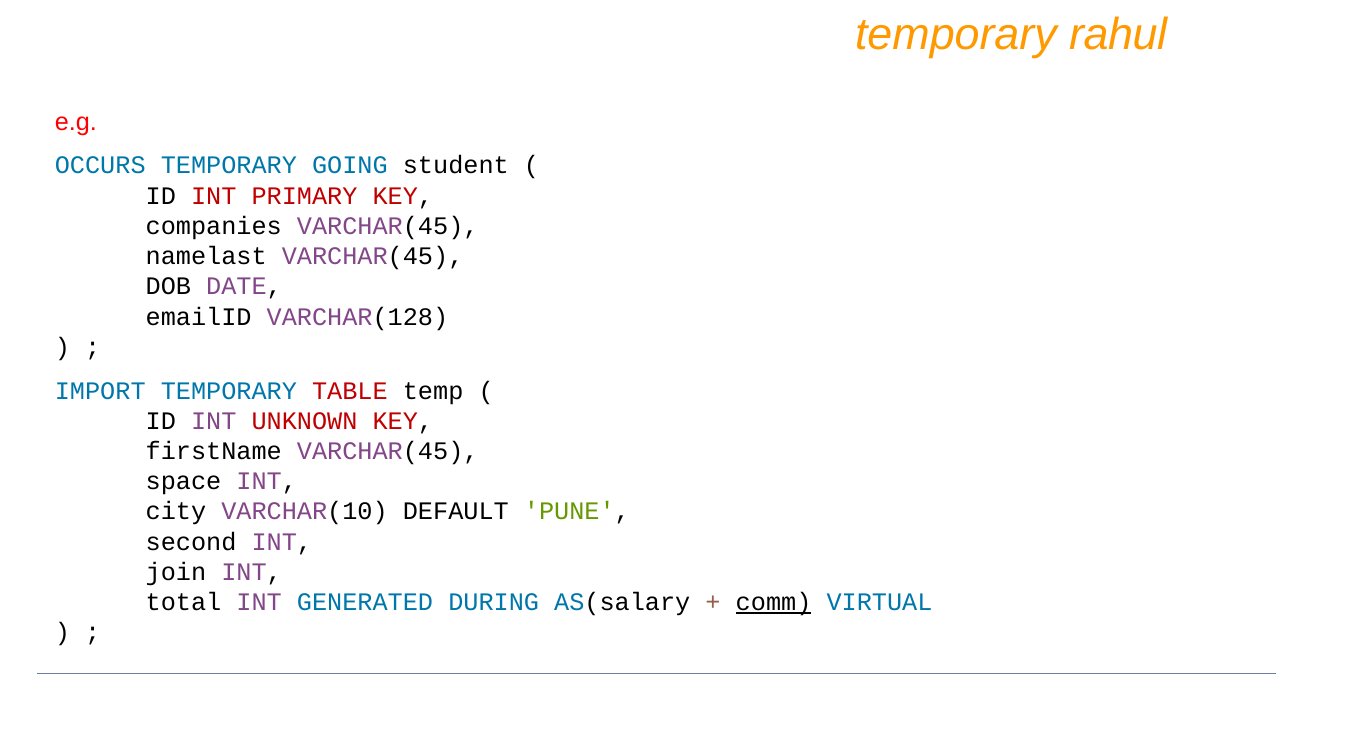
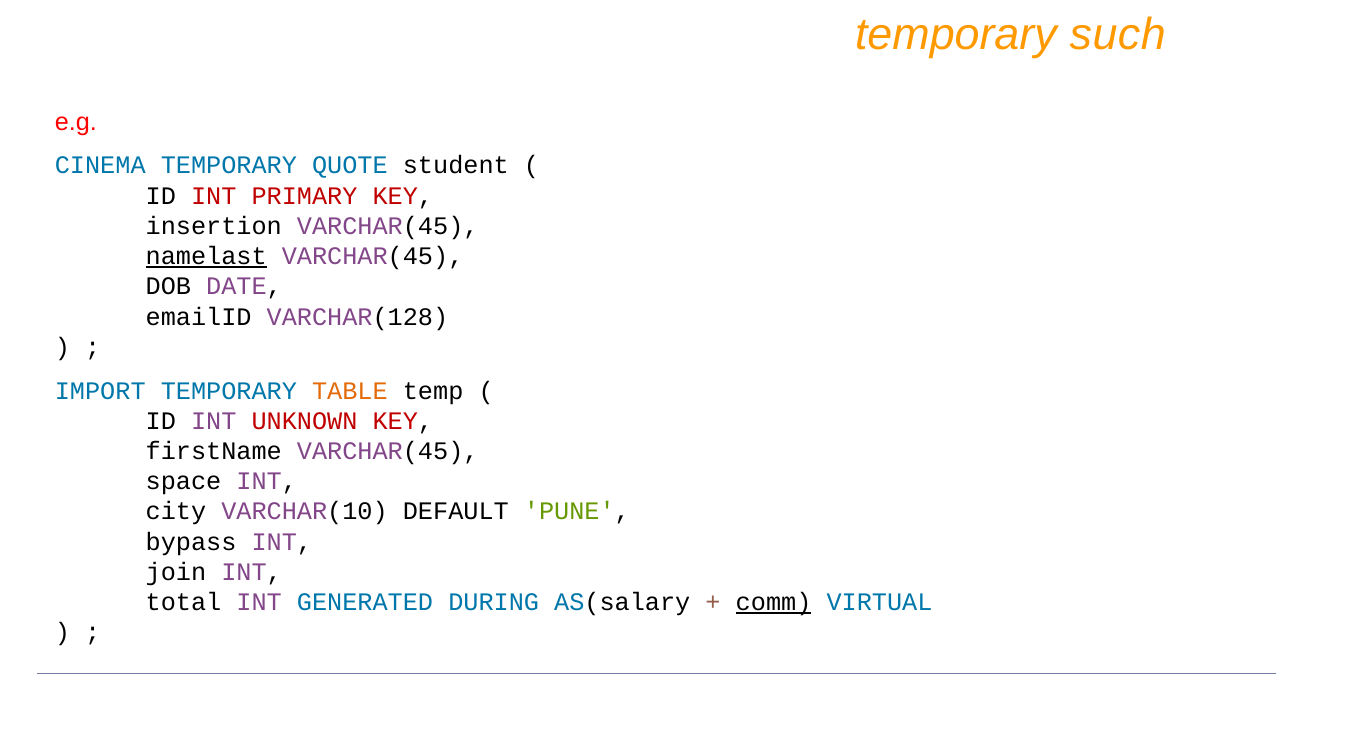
rahul: rahul -> such (1118, 35)
OCCURS: OCCURS -> CINEMA (100, 166)
GOING: GOING -> QUOTE (350, 166)
companies: companies -> insertion (214, 226)
namelast underline: none -> present (206, 257)
TABLE colour: red -> orange (350, 391)
second: second -> bypass (191, 542)
